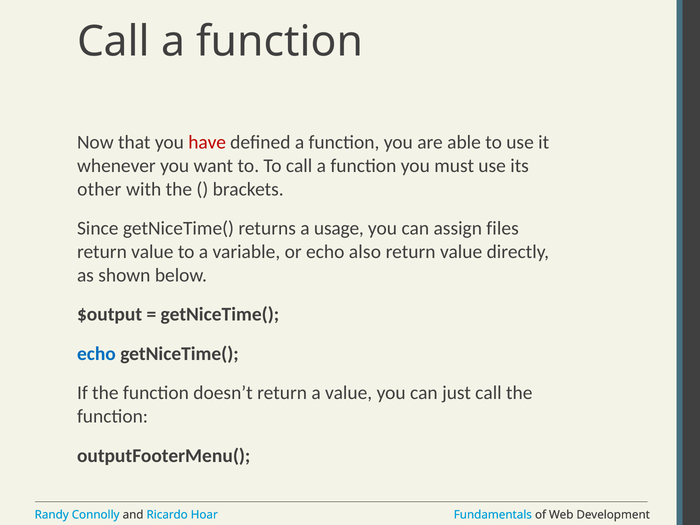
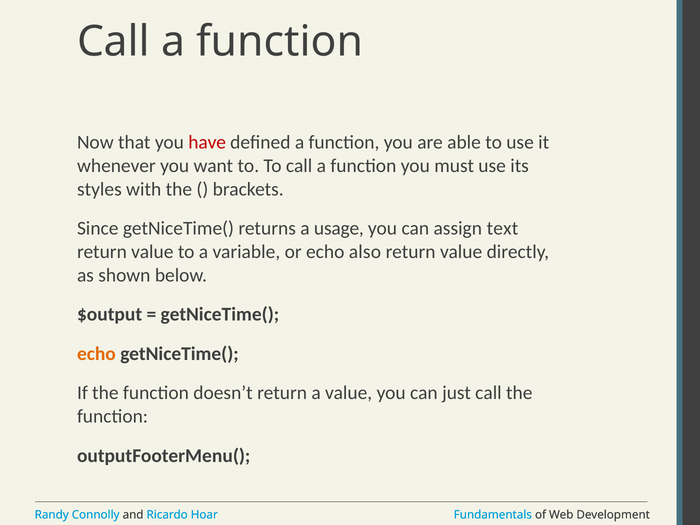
other: other -> styles (99, 189)
files: files -> text (502, 229)
echo colour: blue -> orange (96, 354)
